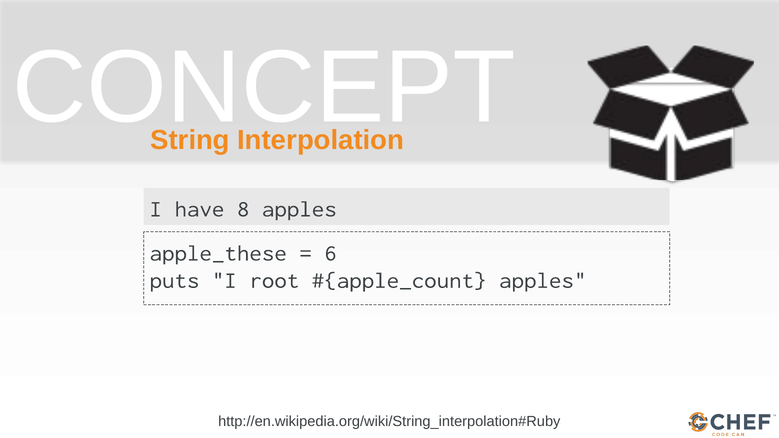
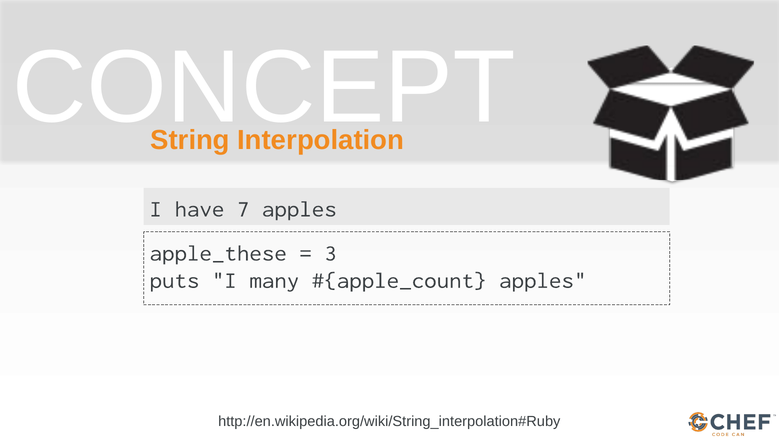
8: 8 -> 7 (243, 209)
6: 6 -> 3 (331, 253)
root: root -> many (274, 280)
